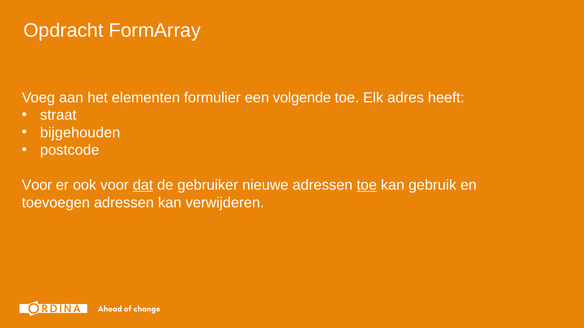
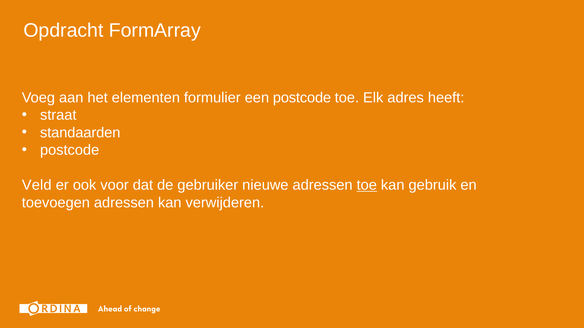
een volgende: volgende -> postcode (302, 98)
bijgehouden: bijgehouden -> standaarden (80, 133)
Voor: Voor -> Veld (37, 185)
dat underline: present -> none (143, 185)
